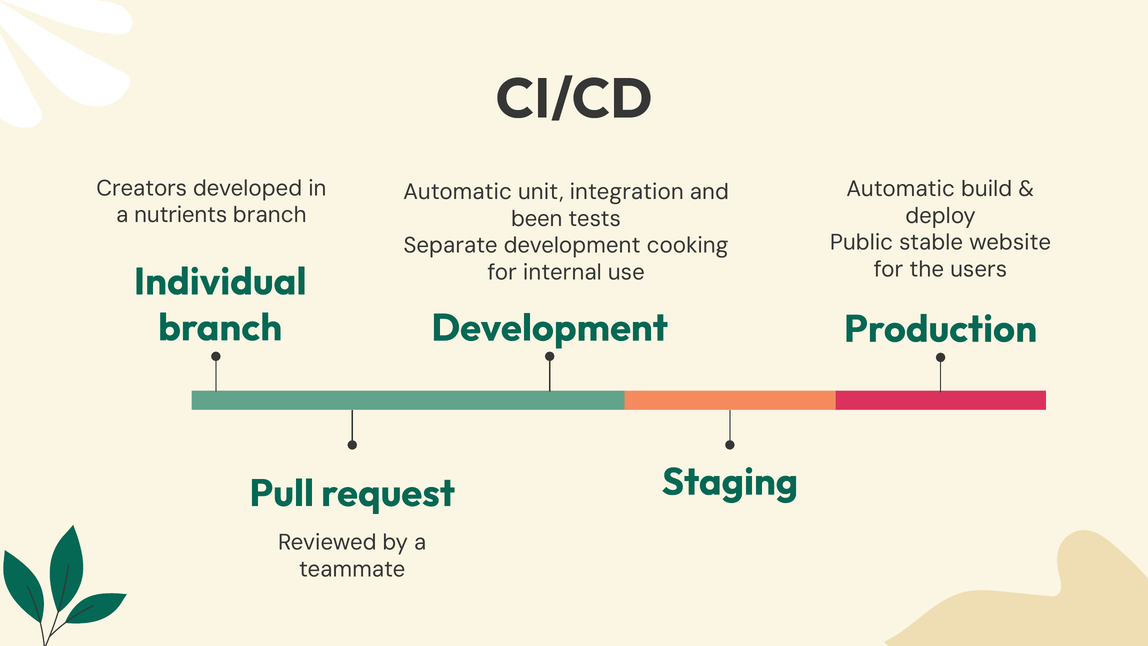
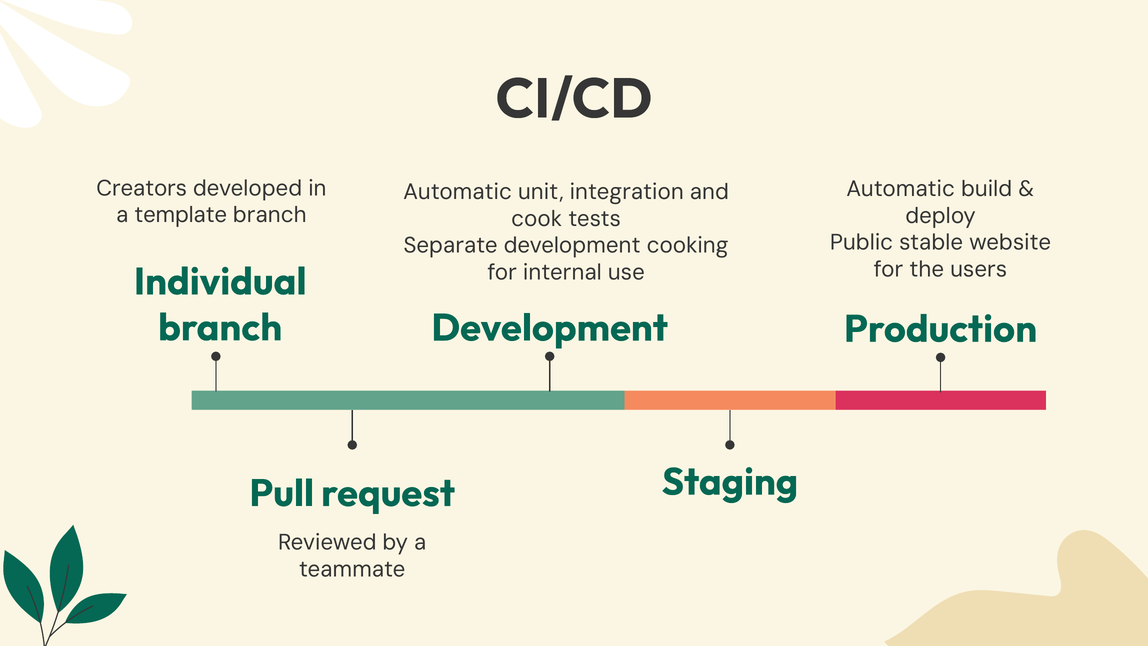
nutrients: nutrients -> template (181, 215)
been: been -> cook (537, 219)
